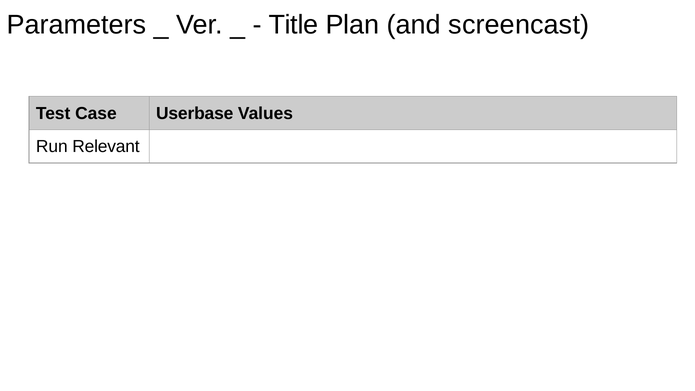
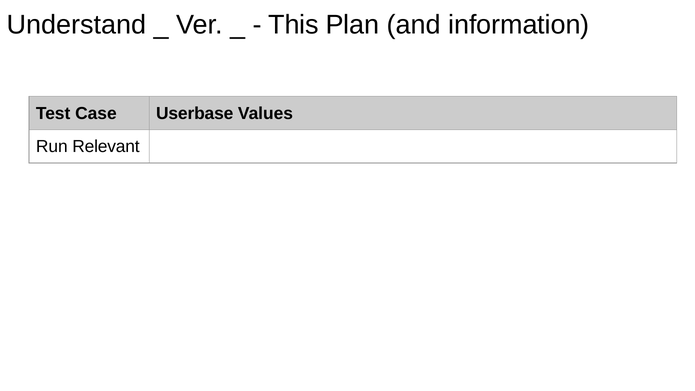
Parameters: Parameters -> Understand (77, 25)
Title: Title -> This (293, 25)
screencast: screencast -> information (519, 25)
